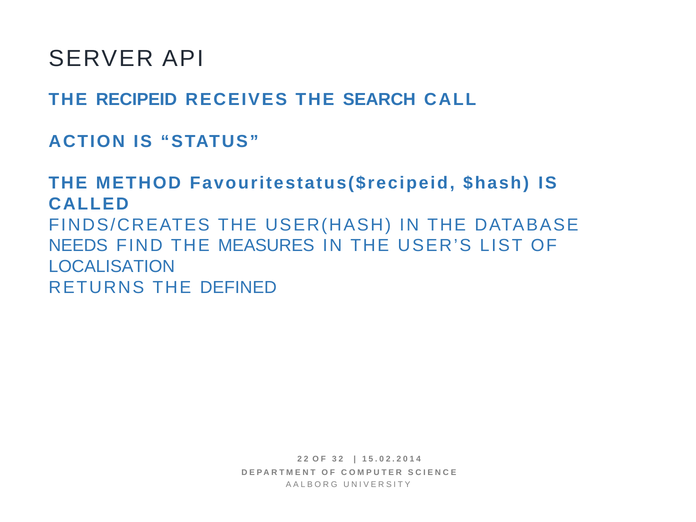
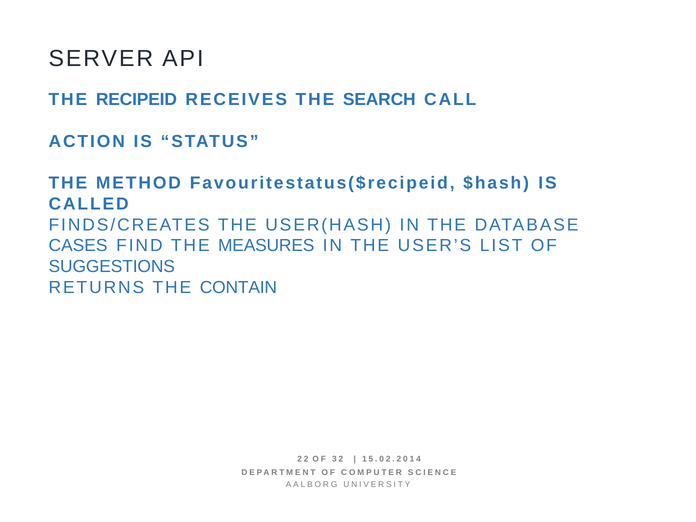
NEEDS: NEEDS -> CASES (78, 246)
LOCALISATION: LOCALISATION -> SUGGESTIONS (112, 267)
DEFINED: DEFINED -> CONTAIN (238, 287)
